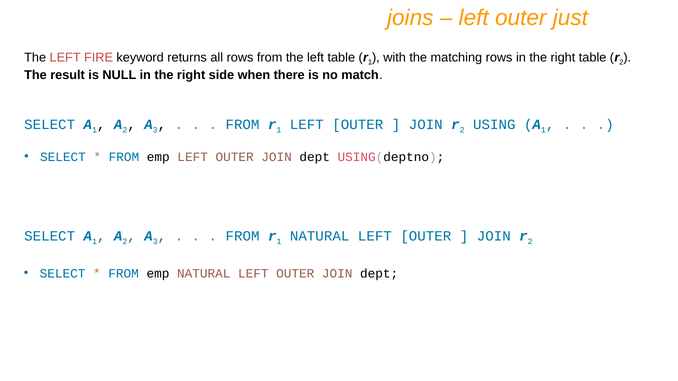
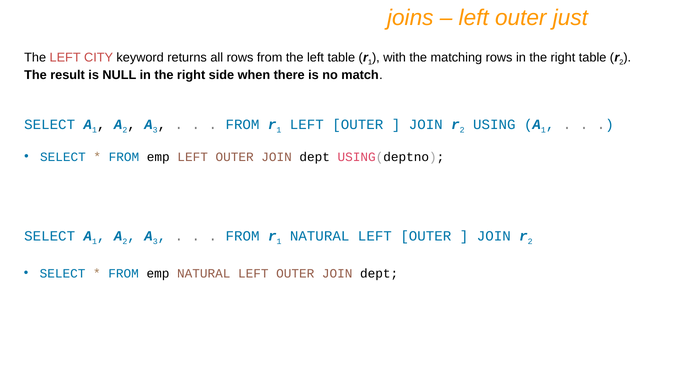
FIRE: FIRE -> CITY (99, 58)
